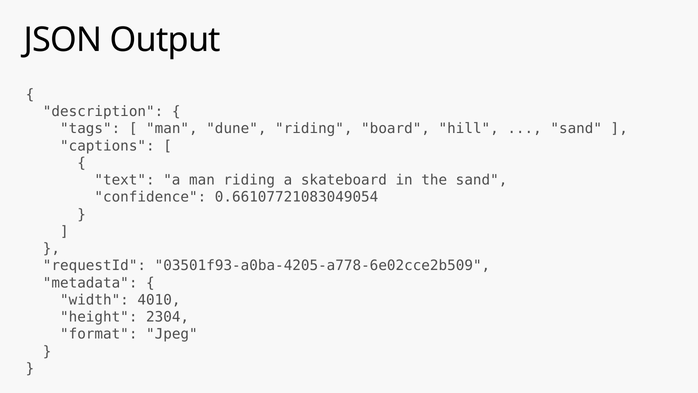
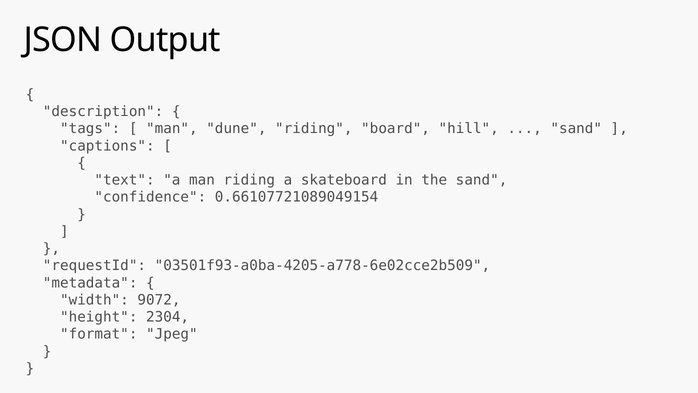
0.66107721083049054: 0.66107721083049054 -> 0.66107721089049154 (297, 197)
4010: 4010 -> 9072 (159, 300)
